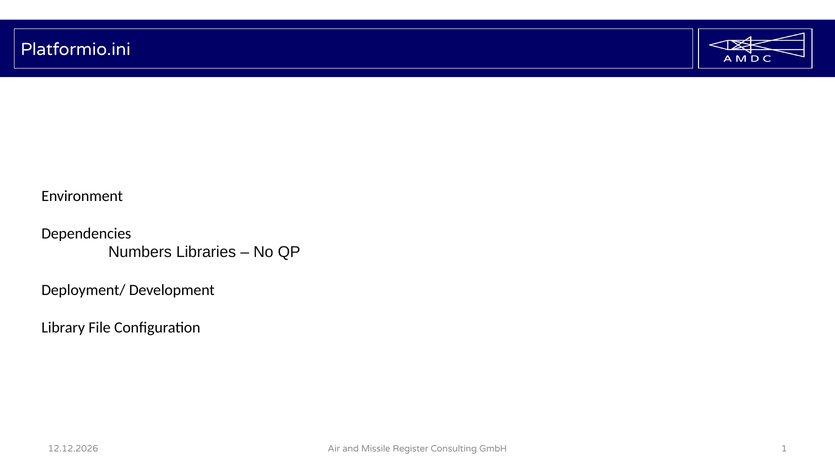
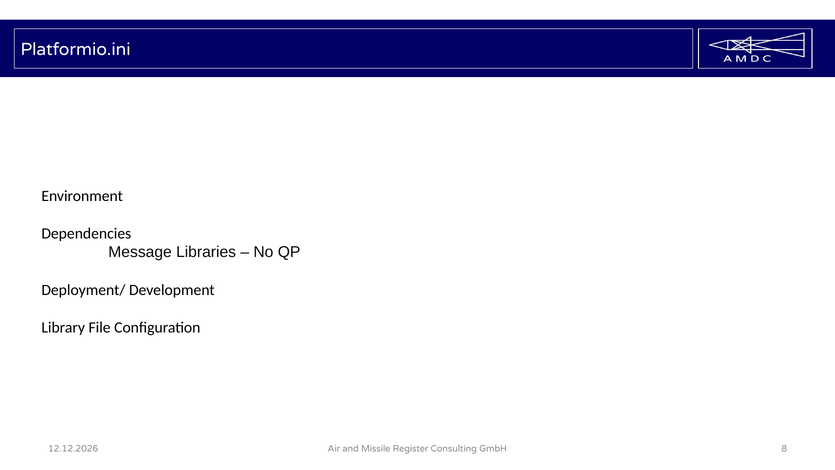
Numbers: Numbers -> Message (140, 252)
1: 1 -> 8 (784, 448)
